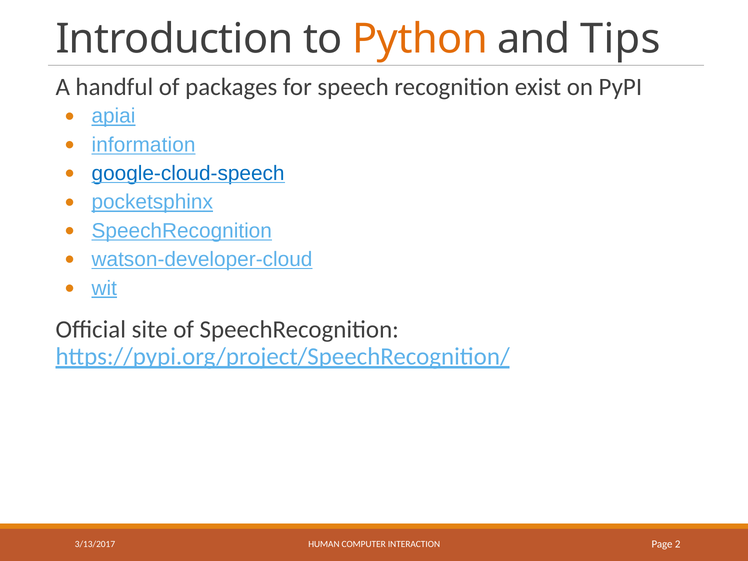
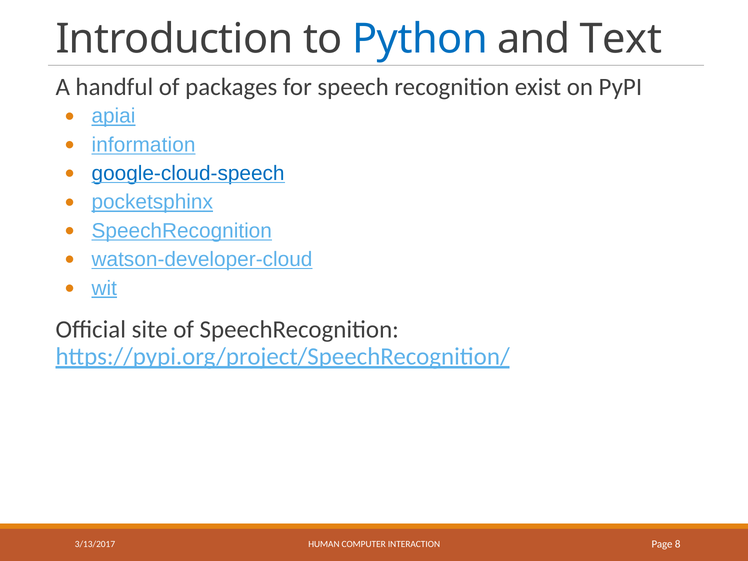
Python colour: orange -> blue (420, 39)
Tips: Tips -> Text (621, 39)
2: 2 -> 8 (678, 544)
